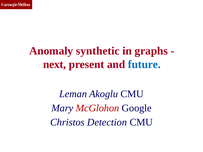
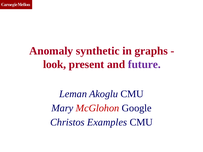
next: next -> look (55, 64)
future colour: blue -> purple (144, 64)
Detection: Detection -> Examples (107, 123)
